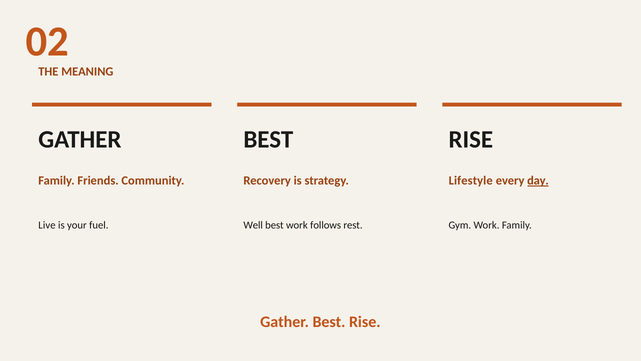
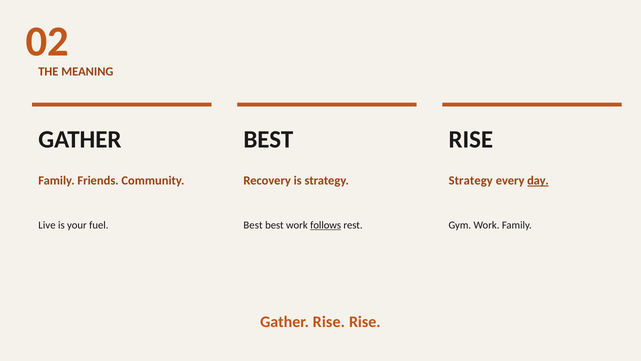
Lifestyle: Lifestyle -> Strategy (471, 180)
Well: Well -> Best (253, 225)
follows underline: none -> present (326, 225)
Gather Best: Best -> Rise (329, 322)
